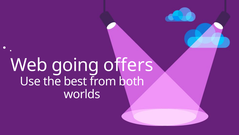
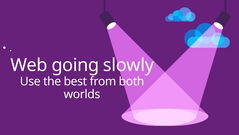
offers: offers -> slowly (128, 65)
